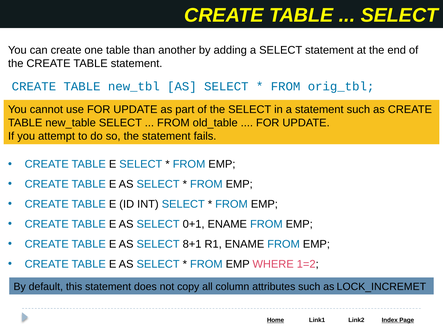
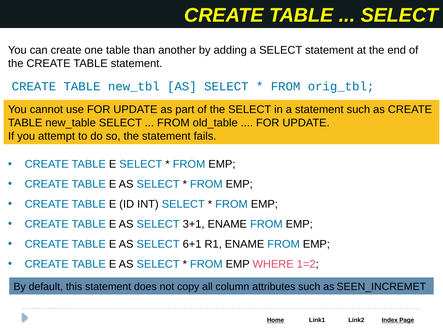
0+1: 0+1 -> 3+1 (194, 224)
8+1: 8+1 -> 6+1 (192, 244)
LOCK_INCREMET: LOCK_INCREMET -> SEEN_INCREMET (381, 286)
